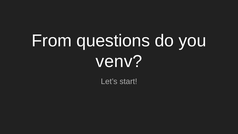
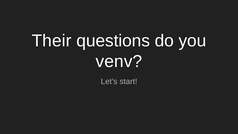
From: From -> Their (52, 41)
